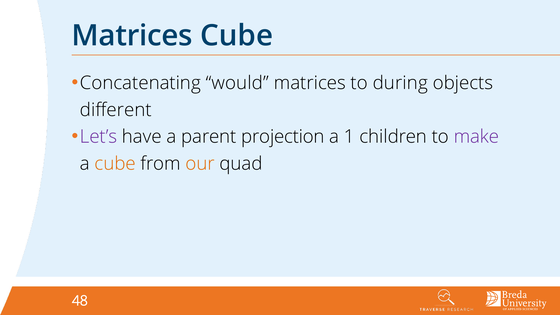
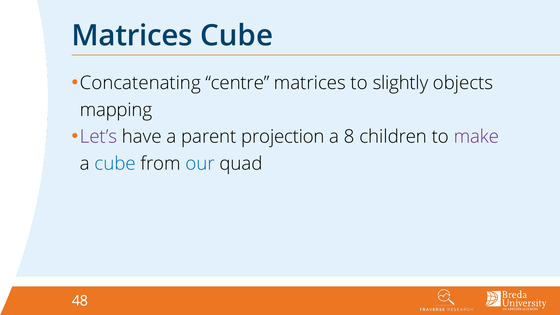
would: would -> centre (237, 83)
during: during -> slightly (400, 83)
different: different -> mapping (116, 110)
1: 1 -> 8 (349, 137)
cube colour: orange -> blue (115, 164)
our colour: orange -> blue (200, 164)
